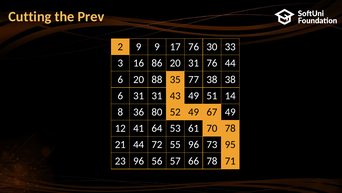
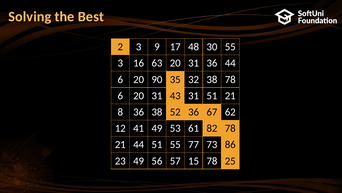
Cutting: Cutting -> Solving (30, 17)
Prev: Prev -> Best (91, 17)
2 9: 9 -> 3 (139, 47)
17 76: 76 -> 48 (194, 47)
30 33: 33 -> 55 (230, 47)
86: 86 -> 63 (157, 63)
31 76: 76 -> 36 (212, 63)
88: 88 -> 90 (157, 79)
77: 77 -> 32 (194, 79)
38 38: 38 -> 78 (230, 79)
31: 31 -> 20 (139, 95)
43 49: 49 -> 31 (194, 95)
51 14: 14 -> 21 (230, 95)
36 80: 80 -> 38 (157, 112)
52 49: 49 -> 36 (194, 112)
67 49: 49 -> 62 (230, 112)
41 64: 64 -> 49 (157, 128)
70: 70 -> 82 (212, 128)
44 72: 72 -> 51 (157, 144)
55 96: 96 -> 77 (194, 144)
95: 95 -> 86 (230, 144)
23 96: 96 -> 49 (139, 161)
66: 66 -> 15 (194, 161)
71: 71 -> 25 (230, 161)
